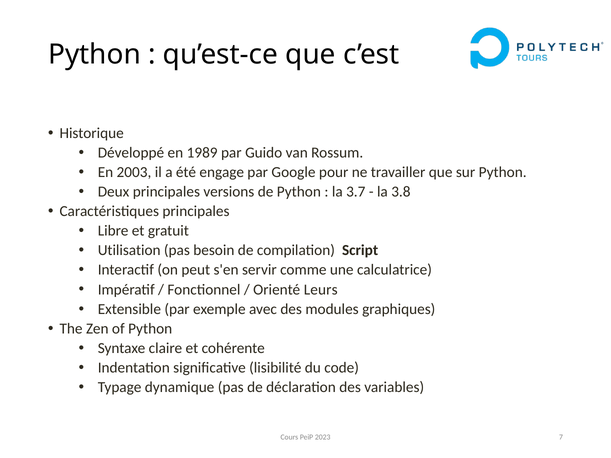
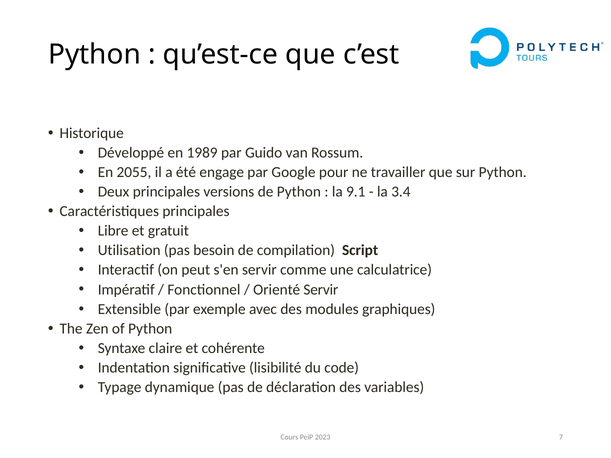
2003: 2003 -> 2055 (134, 172)
3.7: 3.7 -> 9.1 (356, 192)
3.8: 3.8 -> 3.4 (401, 192)
Orienté Leurs: Leurs -> Servir (321, 290)
